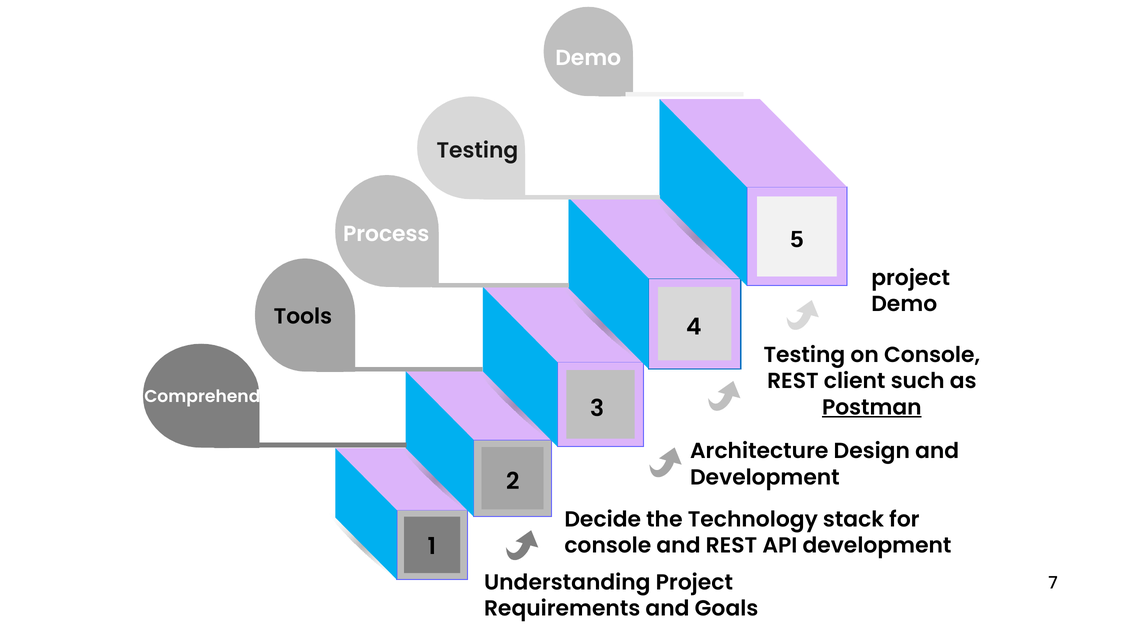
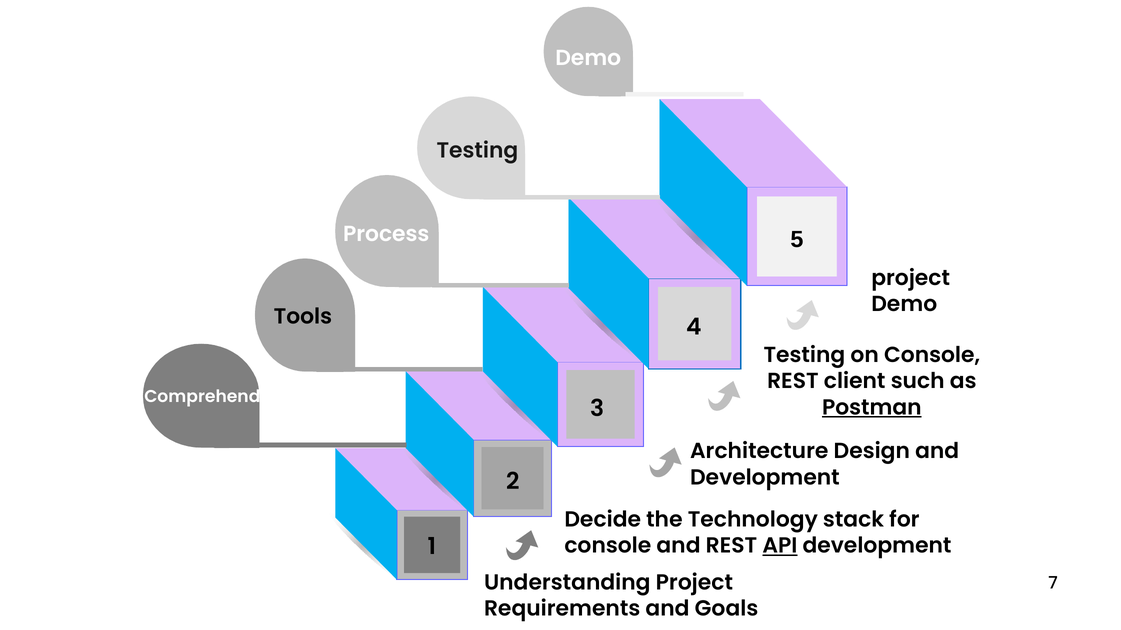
API underline: none -> present (780, 546)
